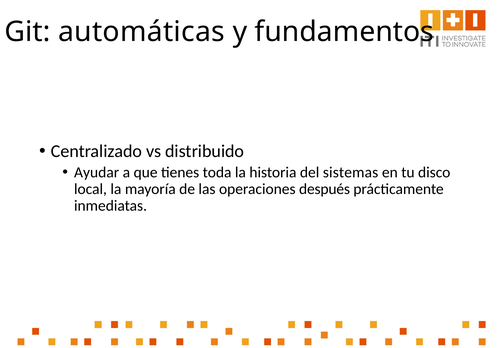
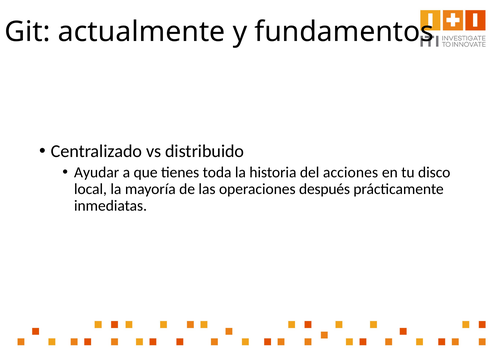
automáticas: automáticas -> actualmente (142, 32)
sistemas: sistemas -> acciones (351, 173)
